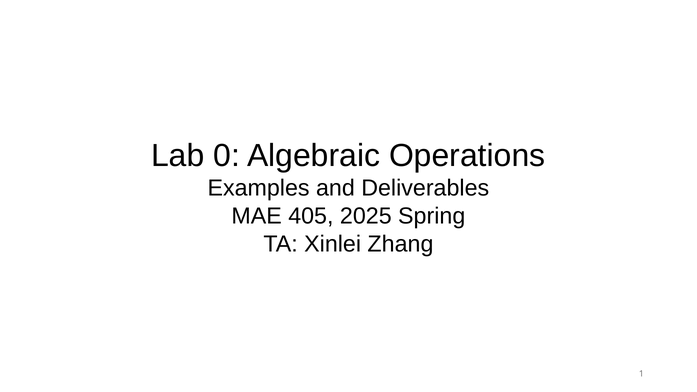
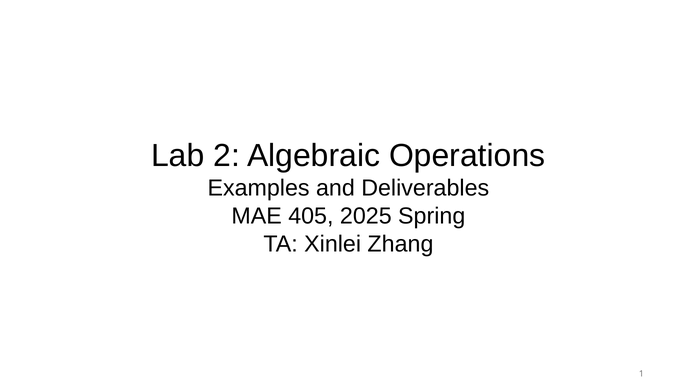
0: 0 -> 2 (227, 156)
